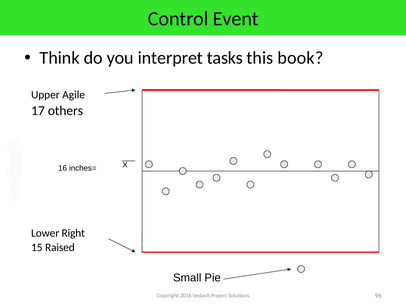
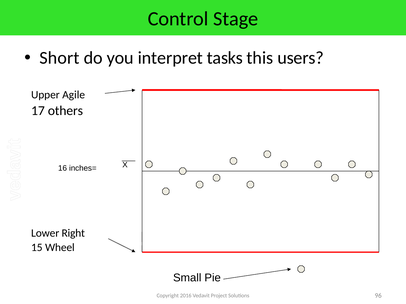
Event: Event -> Stage (236, 19)
Think: Think -> Short (60, 58)
book: book -> users (301, 58)
Raised: Raised -> Wheel (60, 248)
